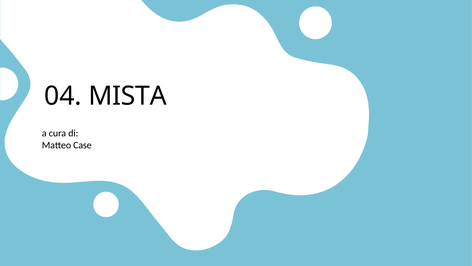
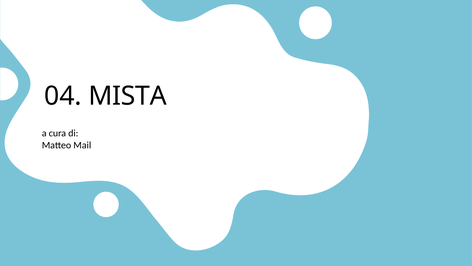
Case: Case -> Mail (82, 145)
